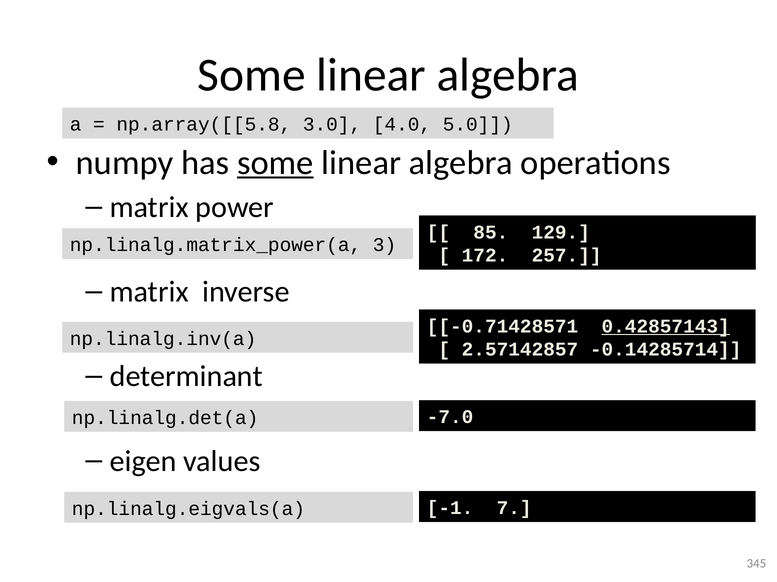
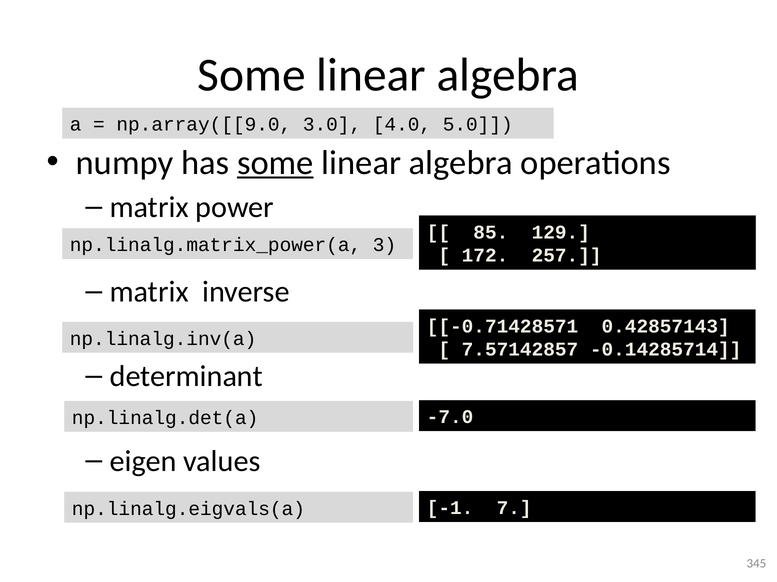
np.array([[5.8: np.array([[5.8 -> np.array([[9.0 (204, 125)
0.42857143 underline: present -> none (666, 327)
2.57142857: 2.57142857 -> 7.57142857 (520, 350)
